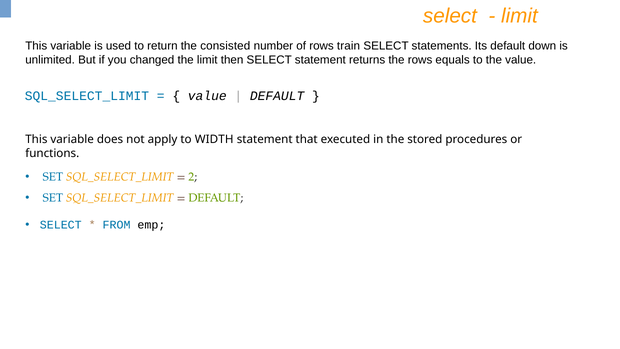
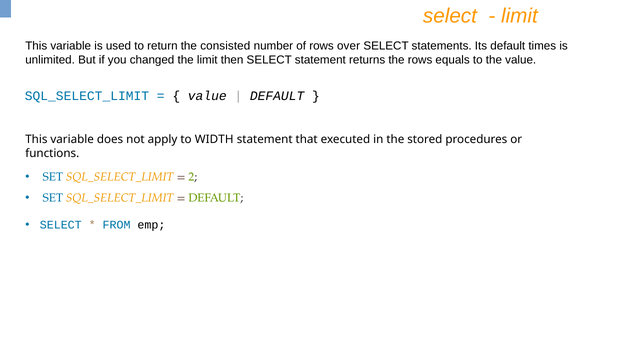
train: train -> over (349, 46)
down: down -> times (542, 46)
